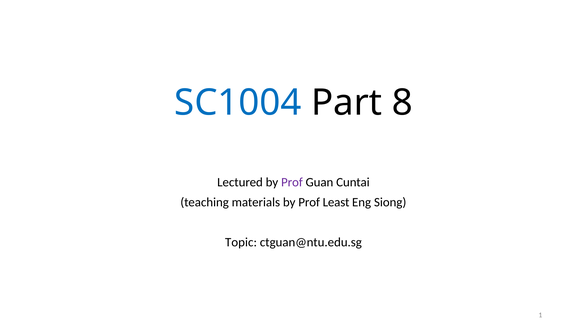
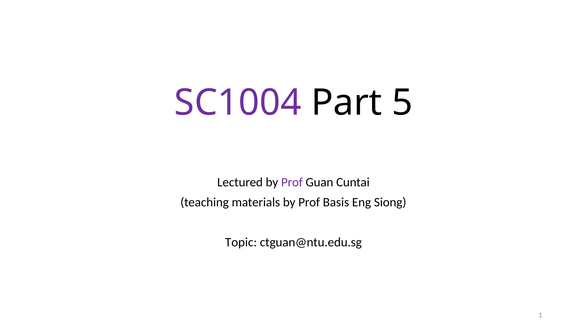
SC1004 colour: blue -> purple (238, 103)
8: 8 -> 5 (402, 103)
Least: Least -> Basis (336, 202)
